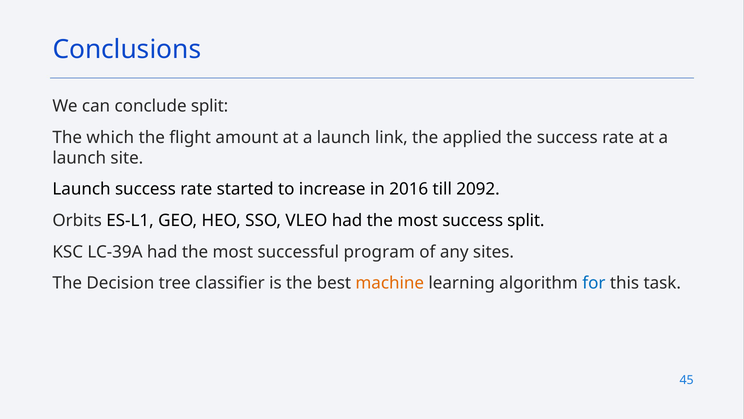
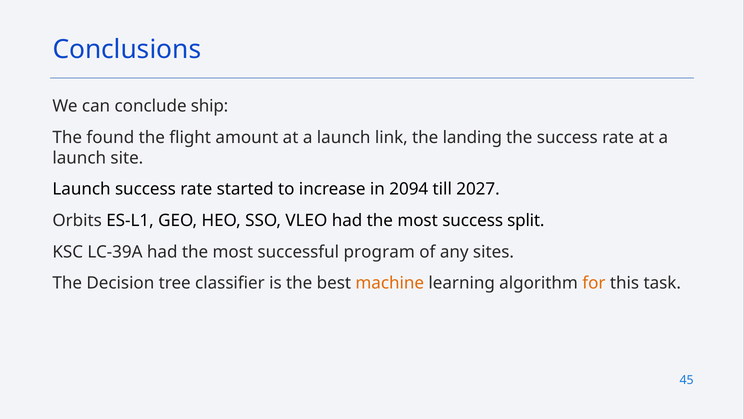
conclude split: split -> ship (210, 106)
which: which -> found (110, 137)
applied: applied -> landing (472, 137)
2016: 2016 -> 2094 (409, 189)
2092: 2092 -> 2027 (478, 189)
for colour: blue -> orange (594, 283)
